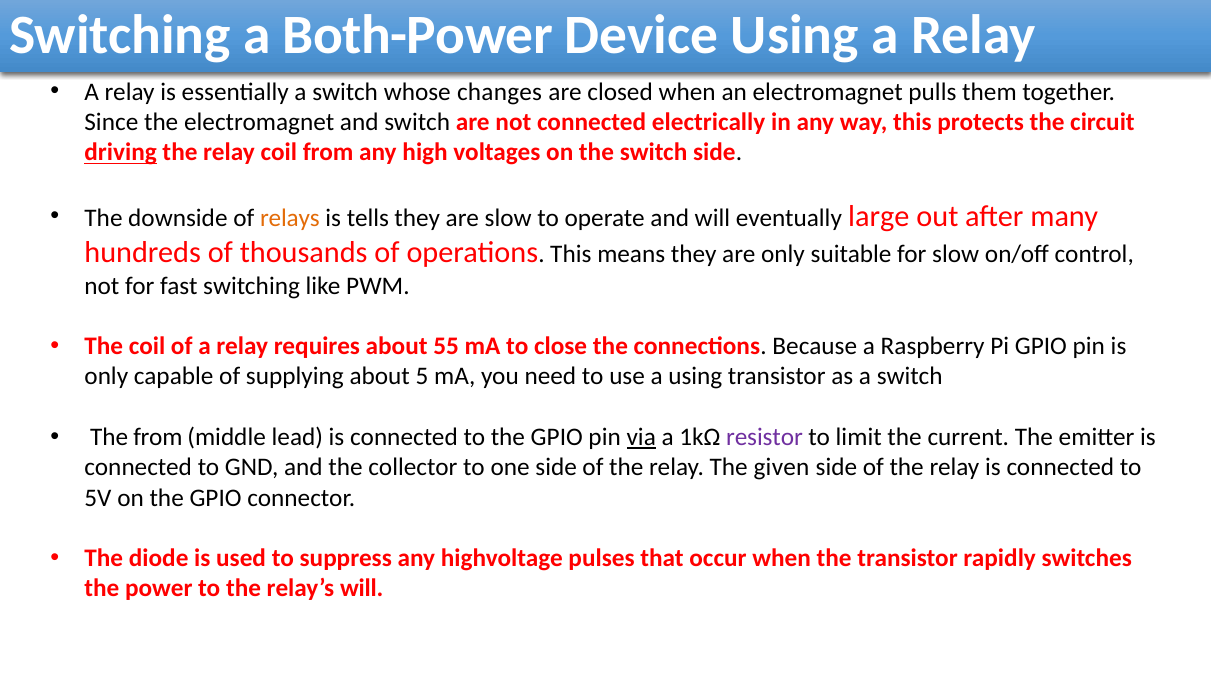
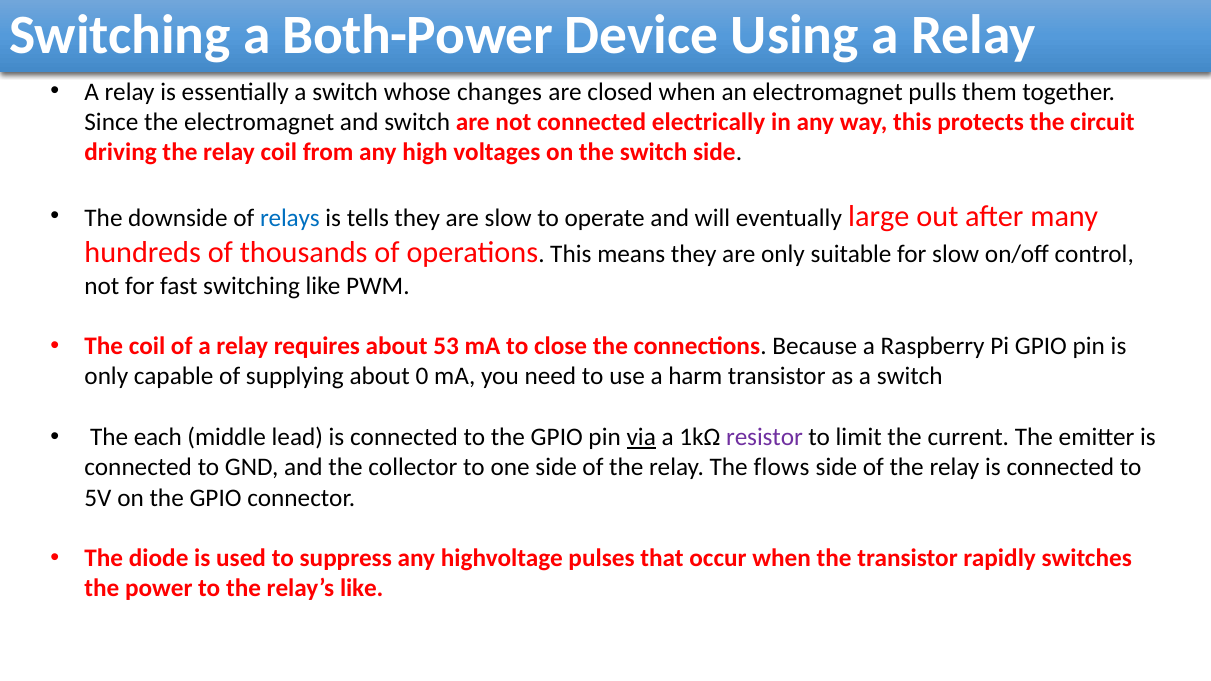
driving underline: present -> none (121, 153)
relays colour: orange -> blue (290, 218)
55: 55 -> 53 (446, 346)
5: 5 -> 0 (422, 377)
a using: using -> harm (695, 377)
The from: from -> each (158, 437)
given: given -> flows (782, 468)
relay’s will: will -> like (362, 589)
